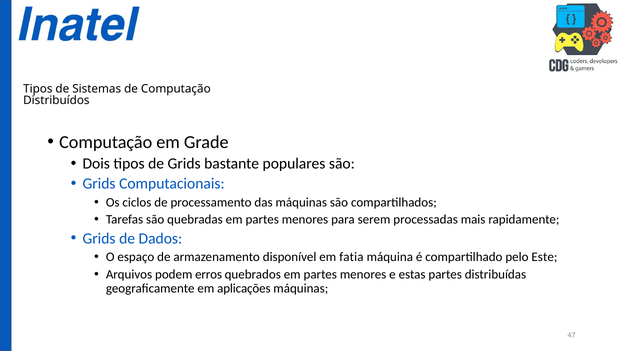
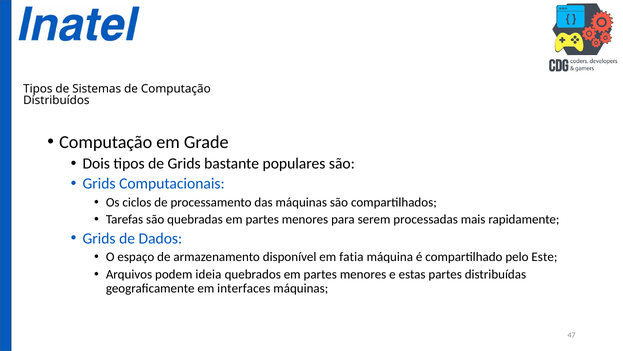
erros: erros -> ideia (208, 274)
aplicações: aplicações -> interfaces (244, 288)
